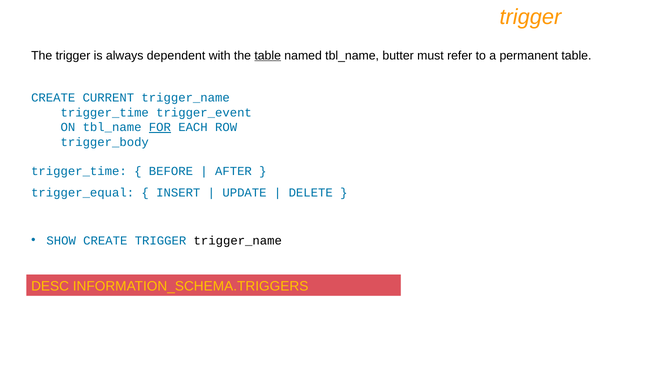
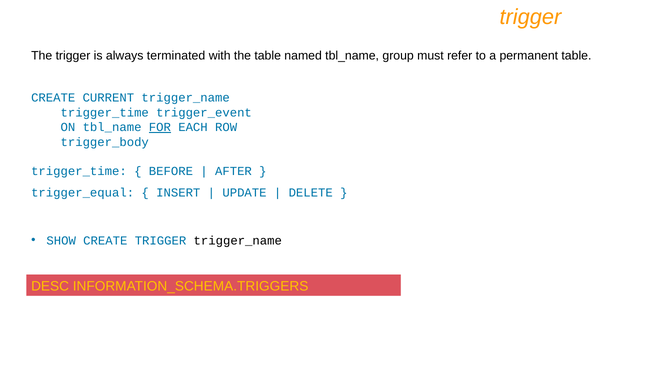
dependent: dependent -> terminated (176, 56)
table underline: present -> none (268, 56)
butter: butter -> group (398, 56)
